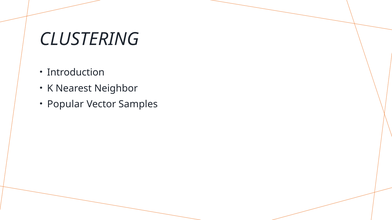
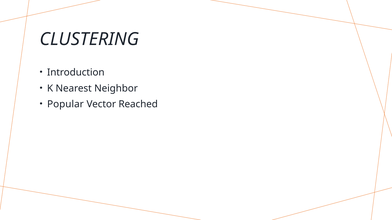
Samples: Samples -> Reached (138, 104)
